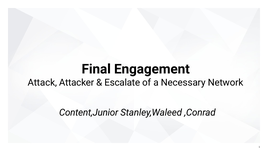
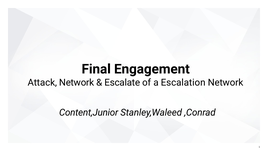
Attack Attacker: Attacker -> Network (77, 82)
Necessary: Necessary -> Escalation (183, 82)
